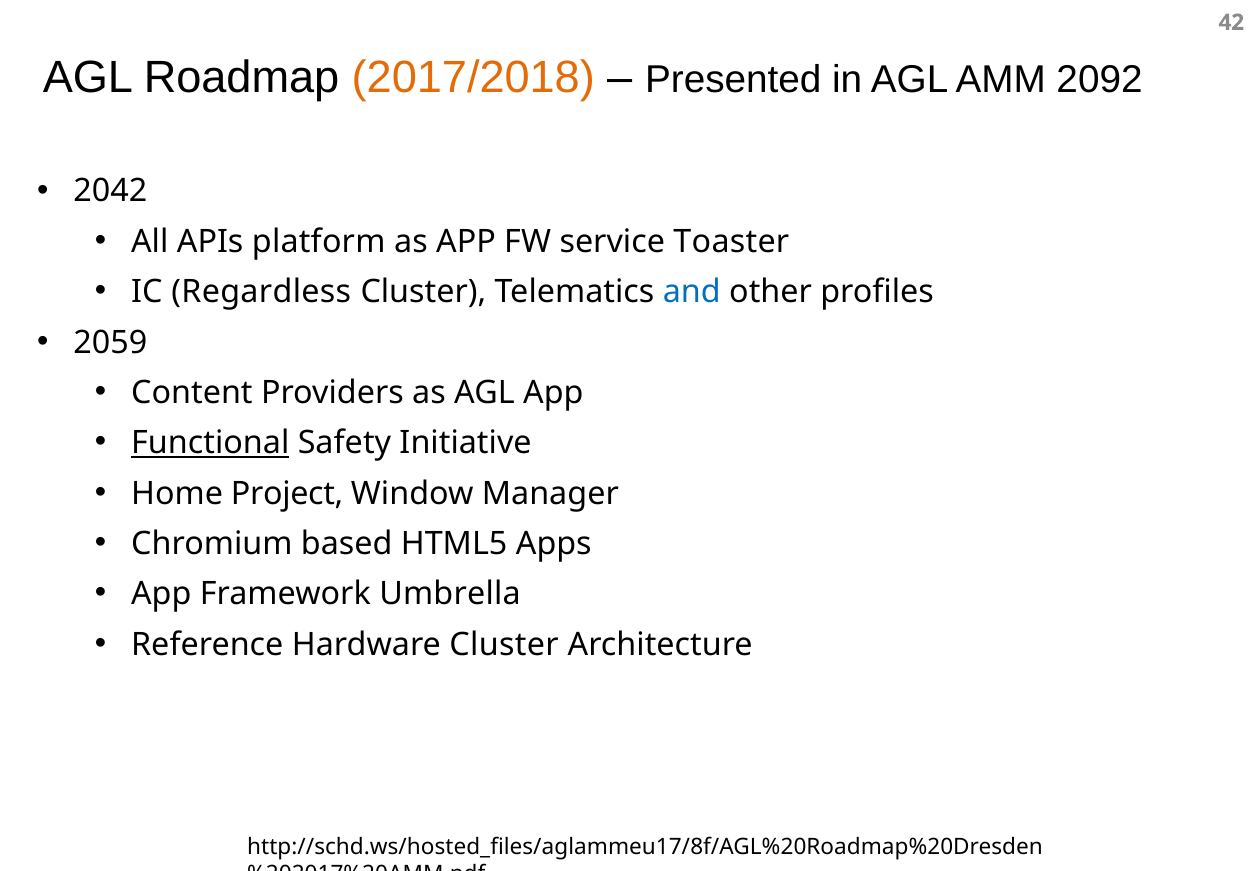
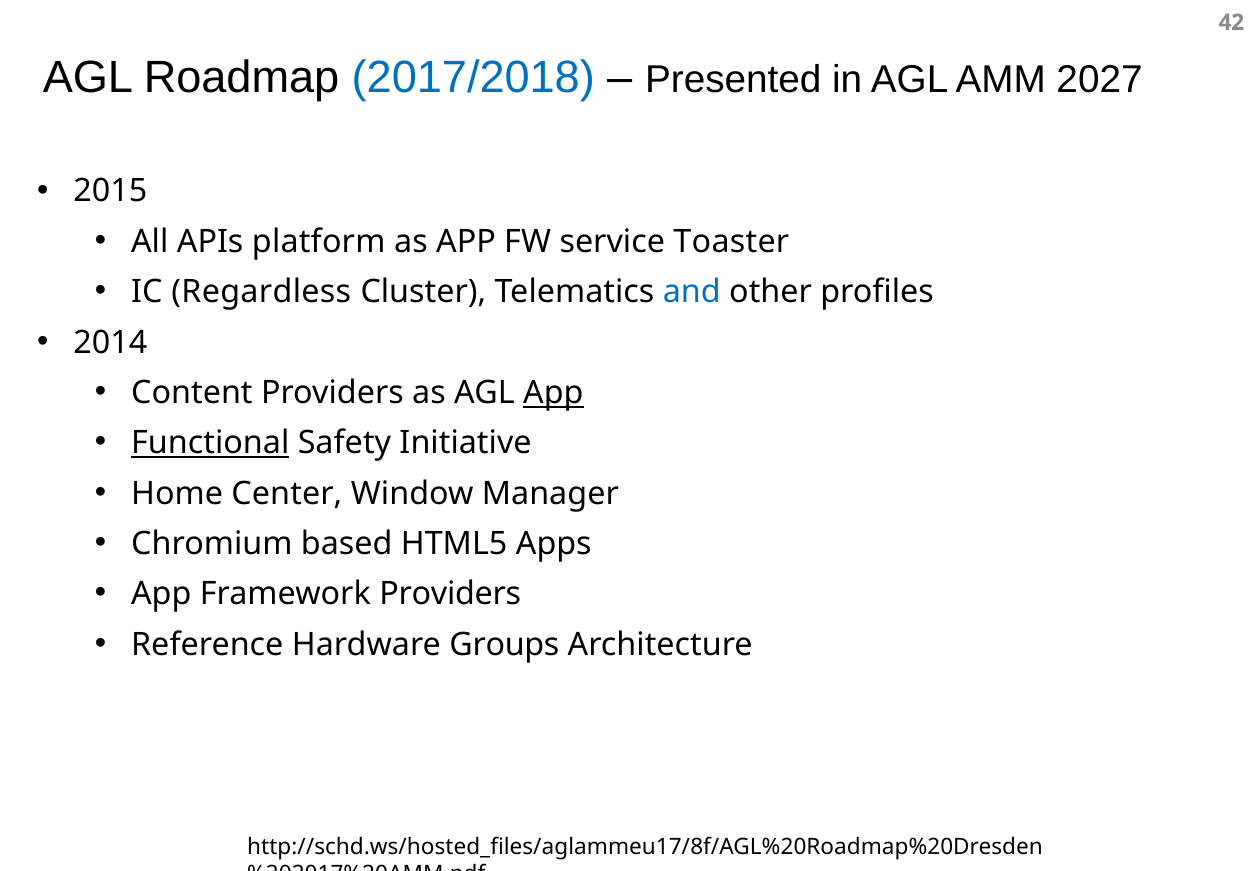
2017/2018 colour: orange -> blue (473, 78)
2092: 2092 -> 2027 (1100, 80)
2042: 2042 -> 2015 (110, 191)
2059: 2059 -> 2014 (110, 342)
App underline: none -> present (553, 393)
Project: Project -> Center (287, 493)
Framework Umbrella: Umbrella -> Providers (450, 594)
Hardware Cluster: Cluster -> Groups (504, 644)
